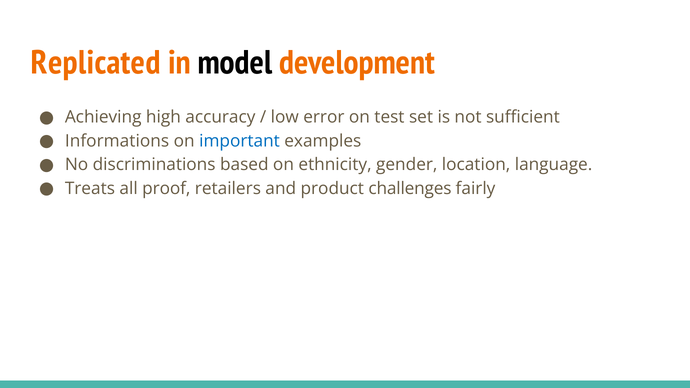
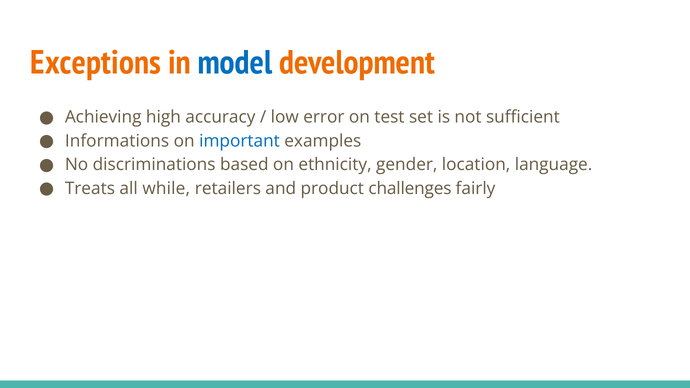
Replicated: Replicated -> Exceptions (96, 63)
model colour: black -> blue (235, 63)
proof: proof -> while (166, 189)
